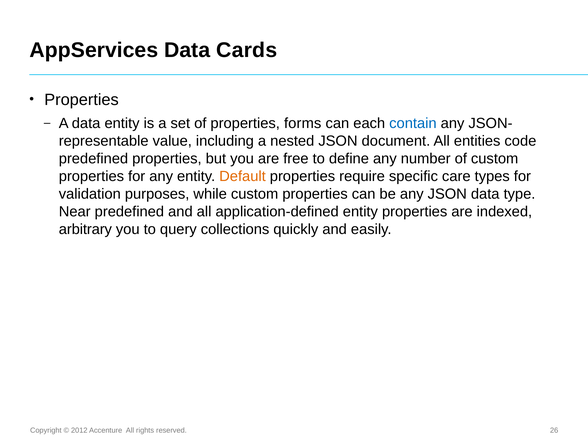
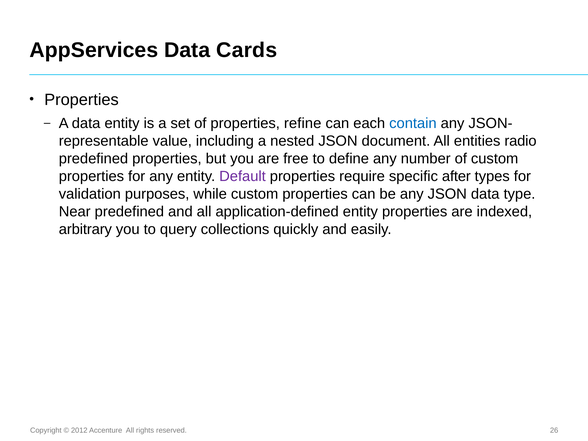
forms: forms -> refine (303, 123)
code: code -> radio (520, 141)
Default colour: orange -> purple (242, 176)
care: care -> after (456, 176)
